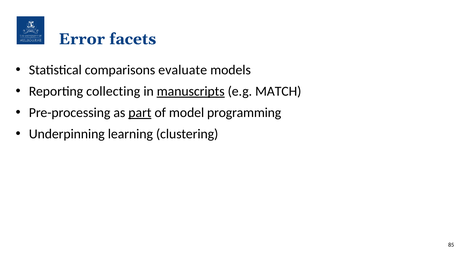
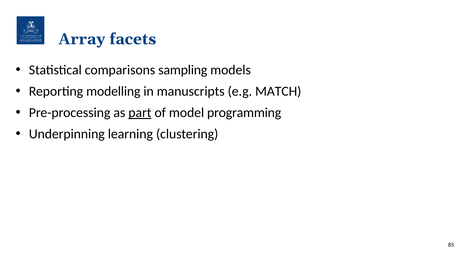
Error: Error -> Array (82, 39)
evaluate: evaluate -> sampling (183, 70)
collecting: collecting -> modelling (113, 91)
manuscripts underline: present -> none (191, 91)
